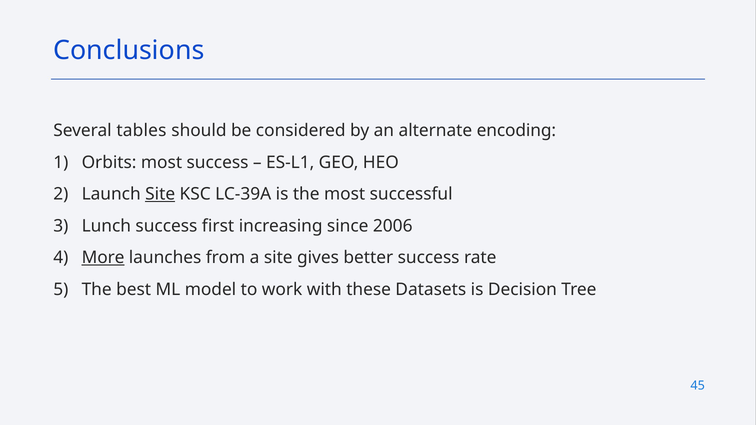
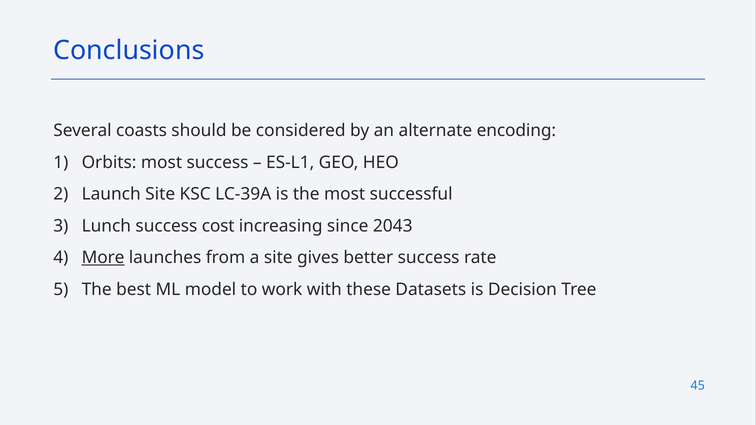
tables: tables -> coasts (142, 131)
Site underline: present -> none (160, 194)
first: first -> cost (218, 226)
2006: 2006 -> 2043 (393, 226)
